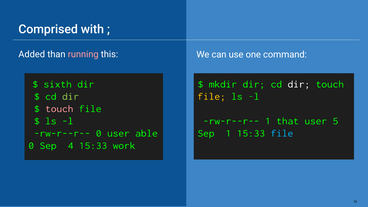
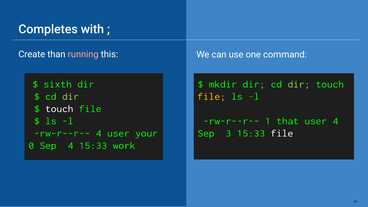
Comprised: Comprised -> Completes (48, 29)
Added: Added -> Create (32, 54)
dir colour: white -> light green (299, 84)
touch colour: pink -> white (59, 109)
user 5: 5 -> 4 (335, 121)
rw-r--r-- 0: 0 -> 4 (99, 133)
able: able -> your (147, 133)
Sep 1: 1 -> 3 (229, 133)
file colour: light blue -> white (282, 133)
